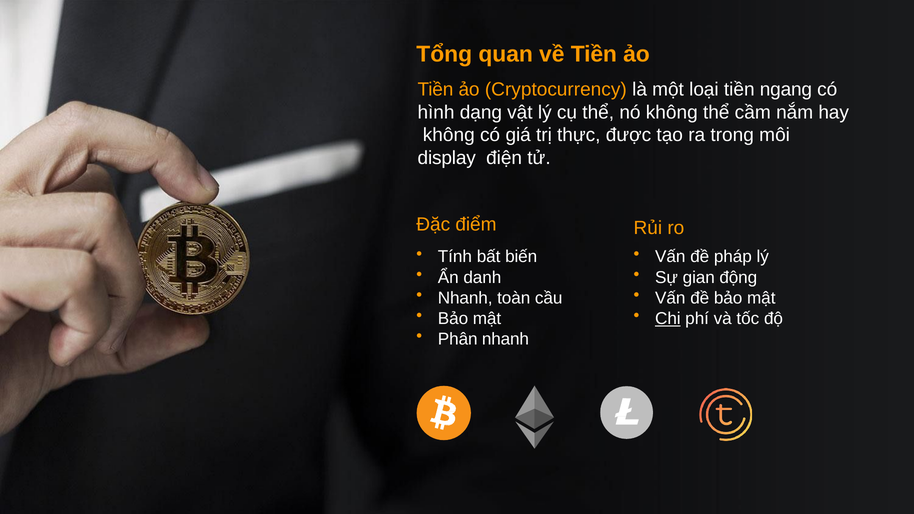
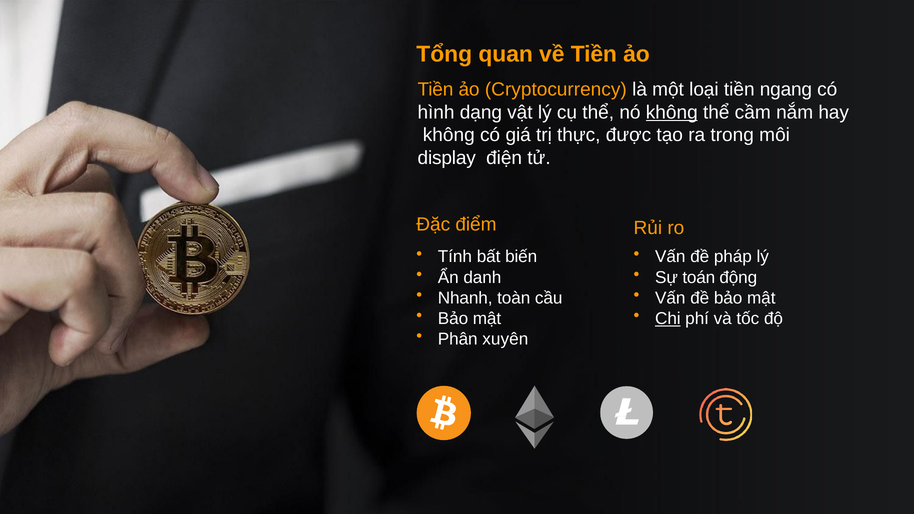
không underline: none -> present (672, 112)
gian: gian -> toán (699, 277)
Phân nhanh: nhanh -> xuyên (505, 339)
